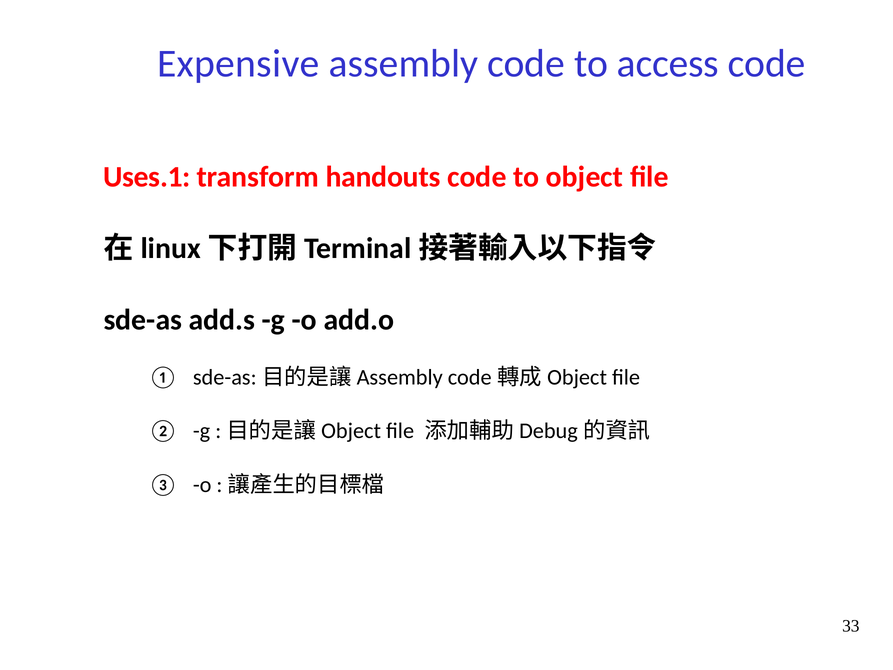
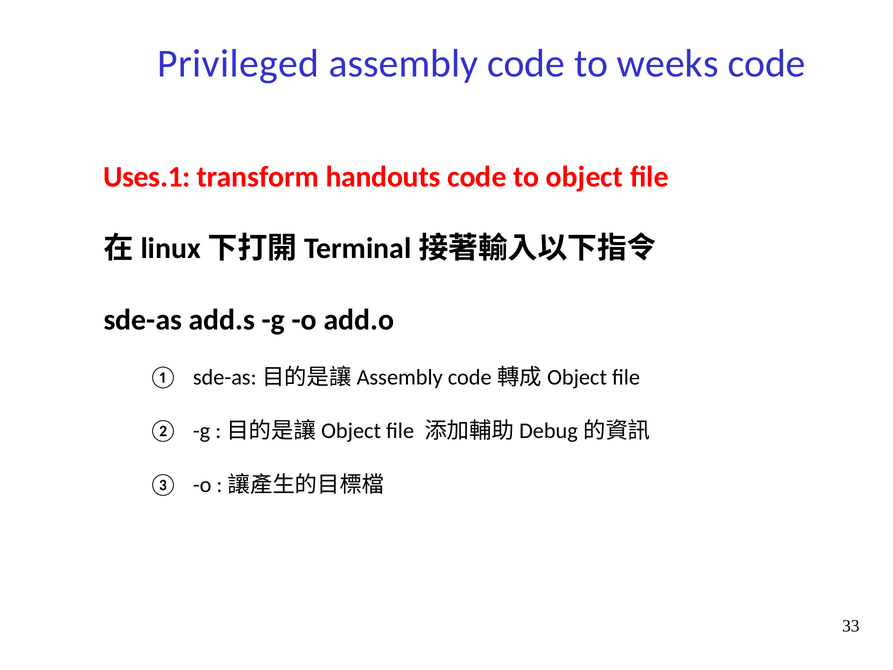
Expensive: Expensive -> Privileged (238, 64)
access: access -> weeks (668, 64)
